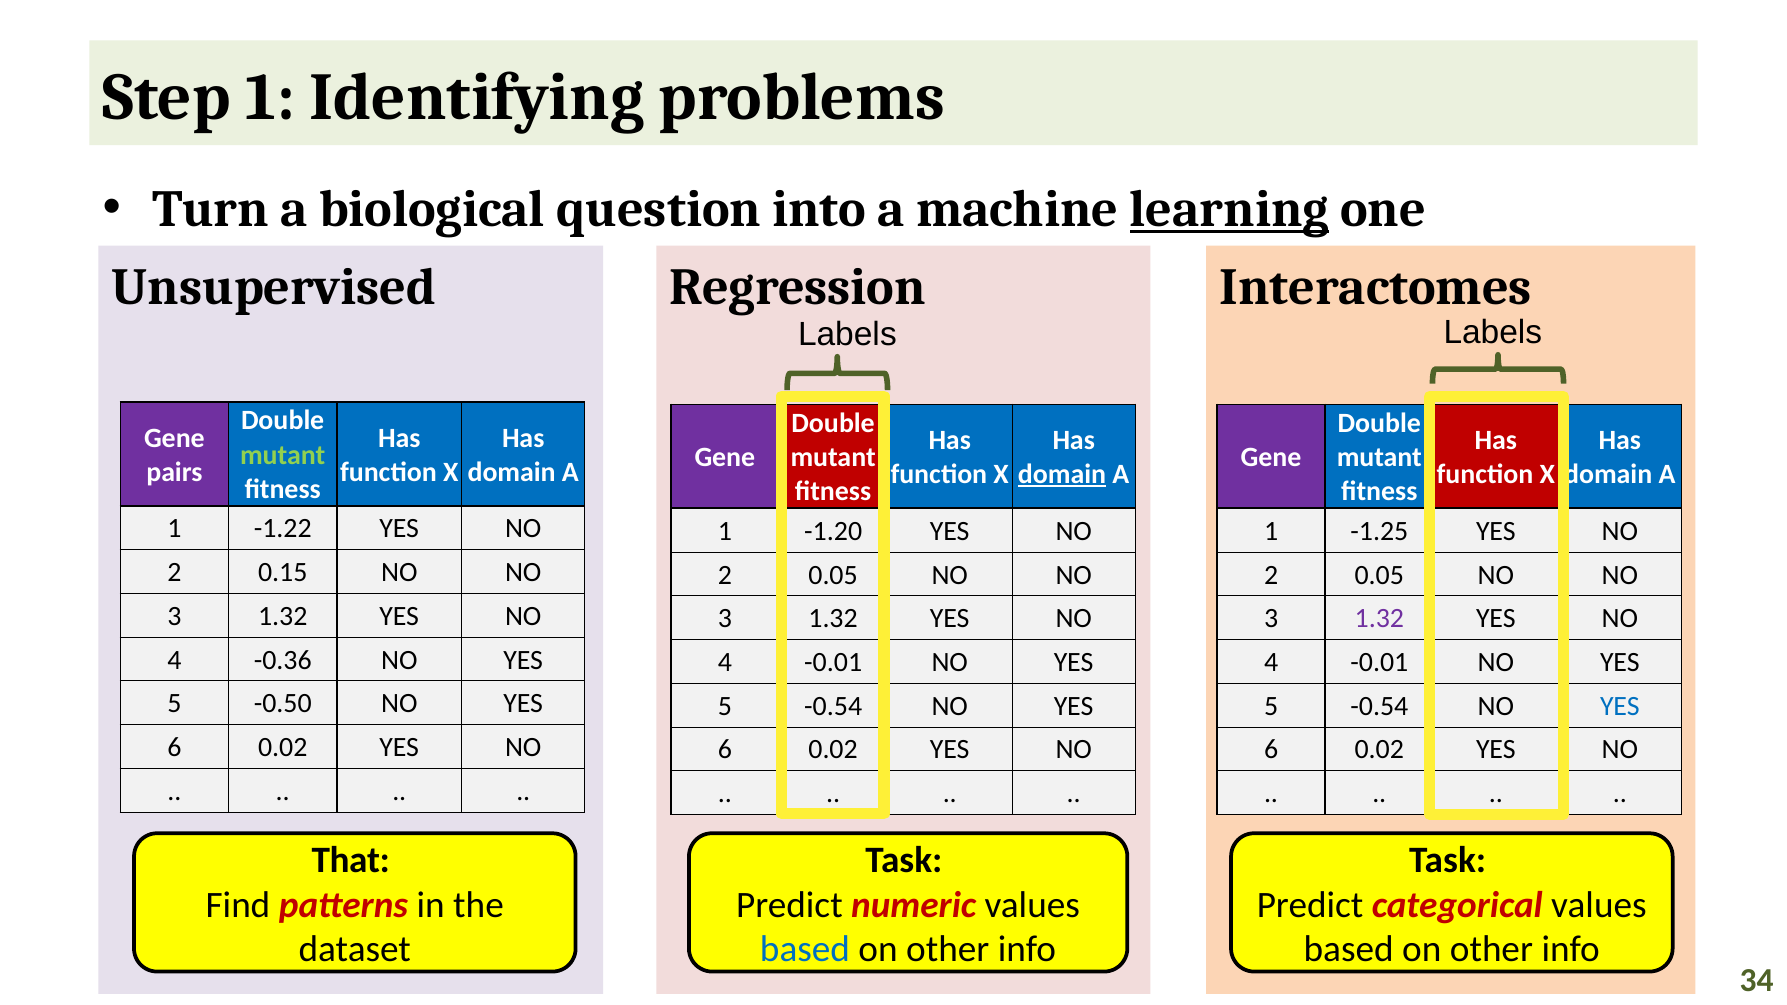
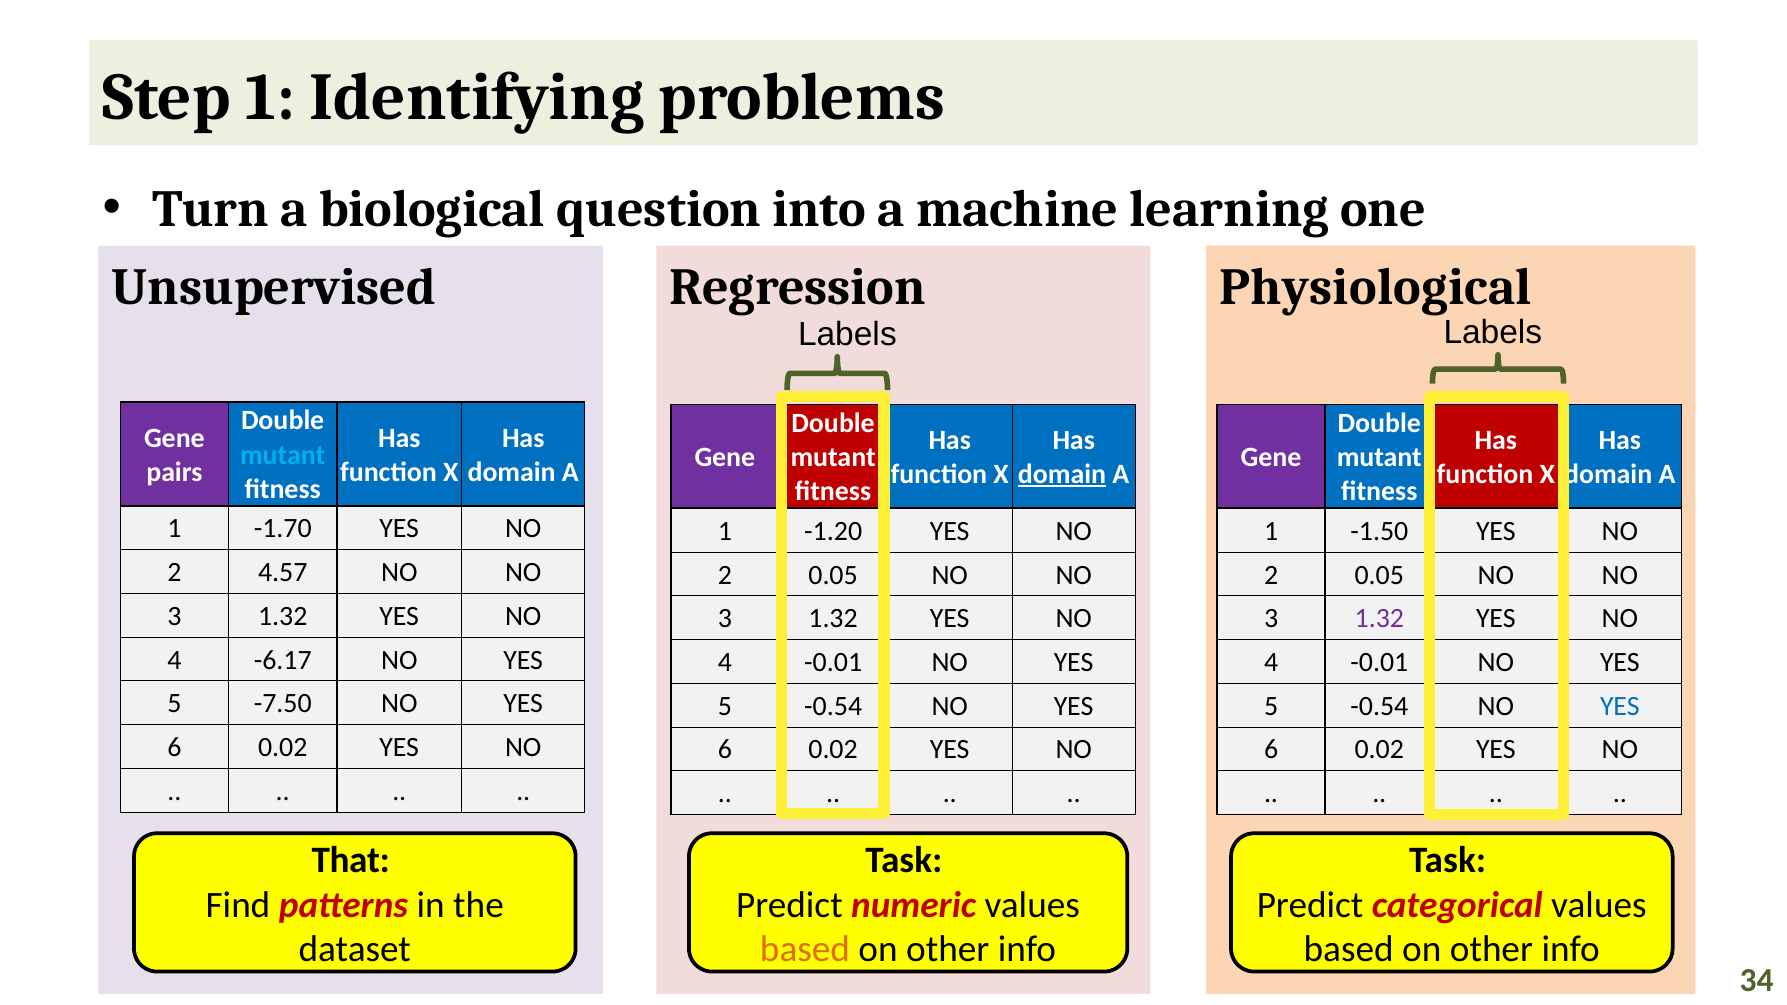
learning underline: present -> none (1229, 209)
Interactomes: Interactomes -> Physiological (1376, 287)
mutant colour: light green -> light blue (283, 455)
-1.22: -1.22 -> -1.70 (283, 529)
-1.25: -1.25 -> -1.50 (1379, 531)
0.15: 0.15 -> 4.57 (283, 573)
-0.36: -0.36 -> -6.17 (283, 660)
-0.50: -0.50 -> -7.50 (283, 704)
based colour: blue -> orange (805, 950)
